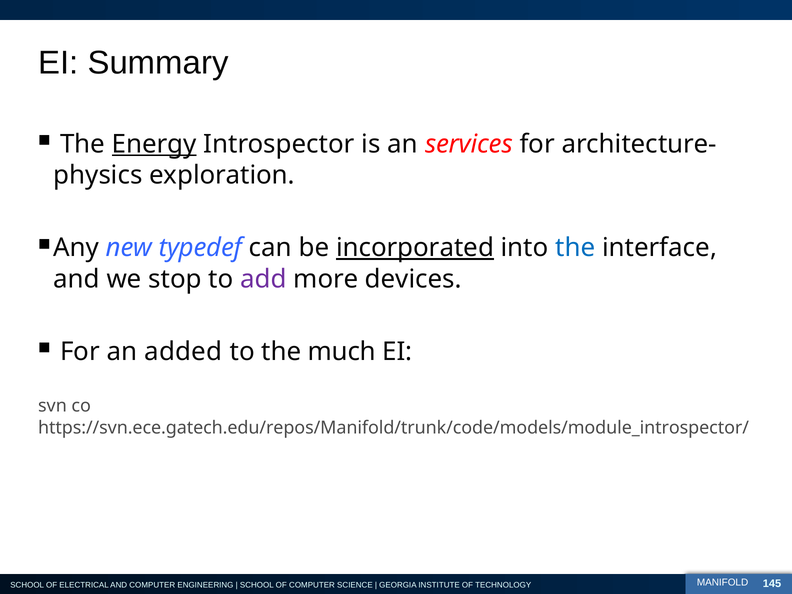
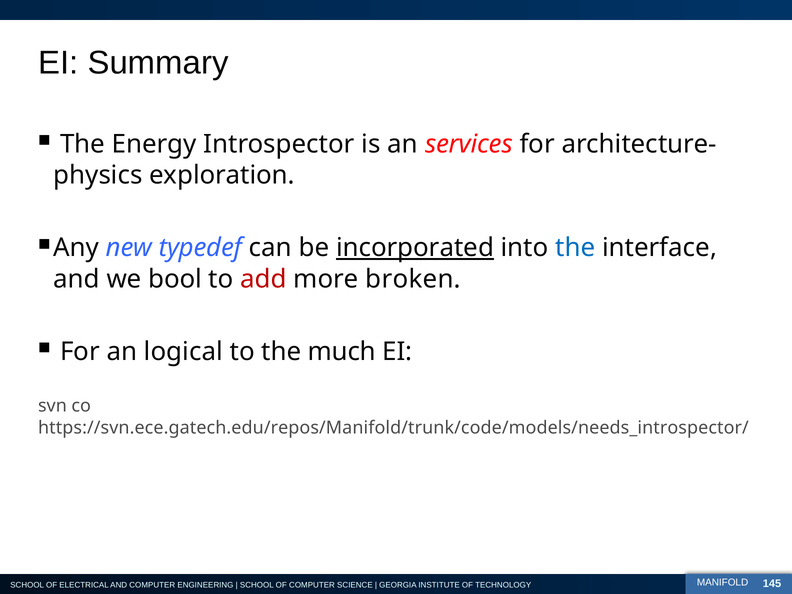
Energy underline: present -> none (154, 144)
stop: stop -> bool (175, 279)
add colour: purple -> red (263, 279)
devices: devices -> broken (413, 279)
added: added -> logical (183, 351)
https://svn.ece.gatech.edu/repos/Manifold/trunk/code/models/module_introspector/: https://svn.ece.gatech.edu/repos/Manifold/trunk/code/models/module_introspector/ -> https://svn.ece.gatech.edu/repos/Manifold/trunk/code/models/needs_introspector/ (393, 428)
